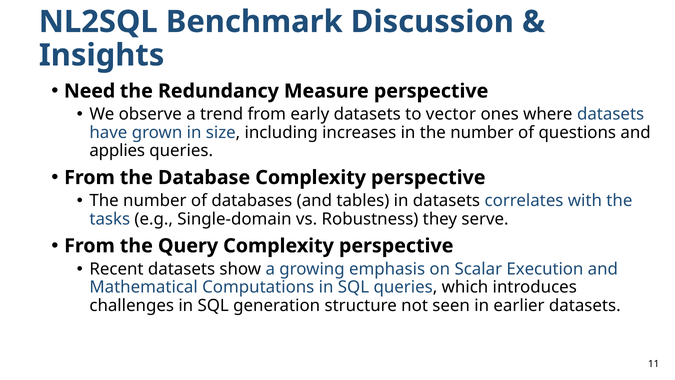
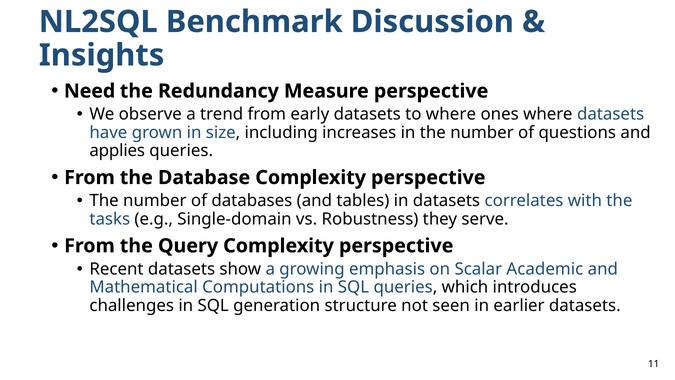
to vector: vector -> where (451, 114)
Execution: Execution -> Academic (545, 269)
